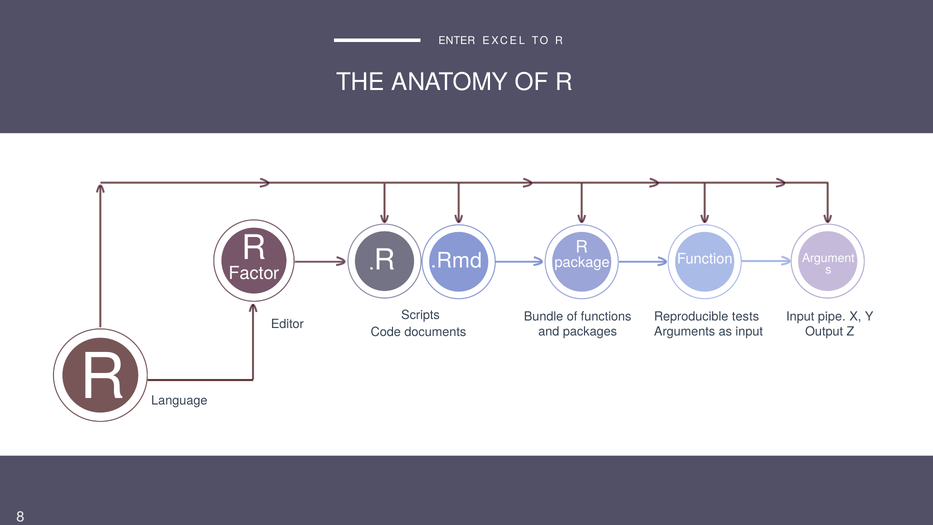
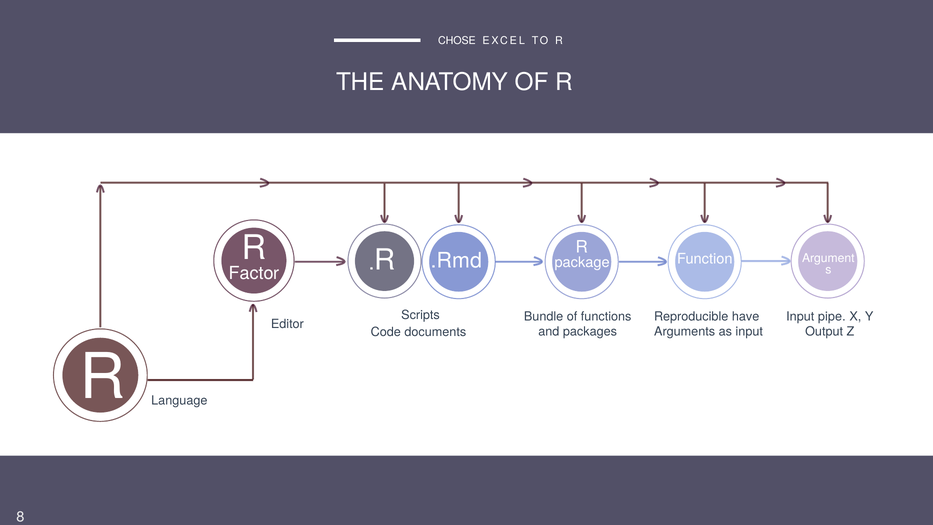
ENTER: ENTER -> CHOSE (457, 41)
tests: tests -> have (746, 316)
